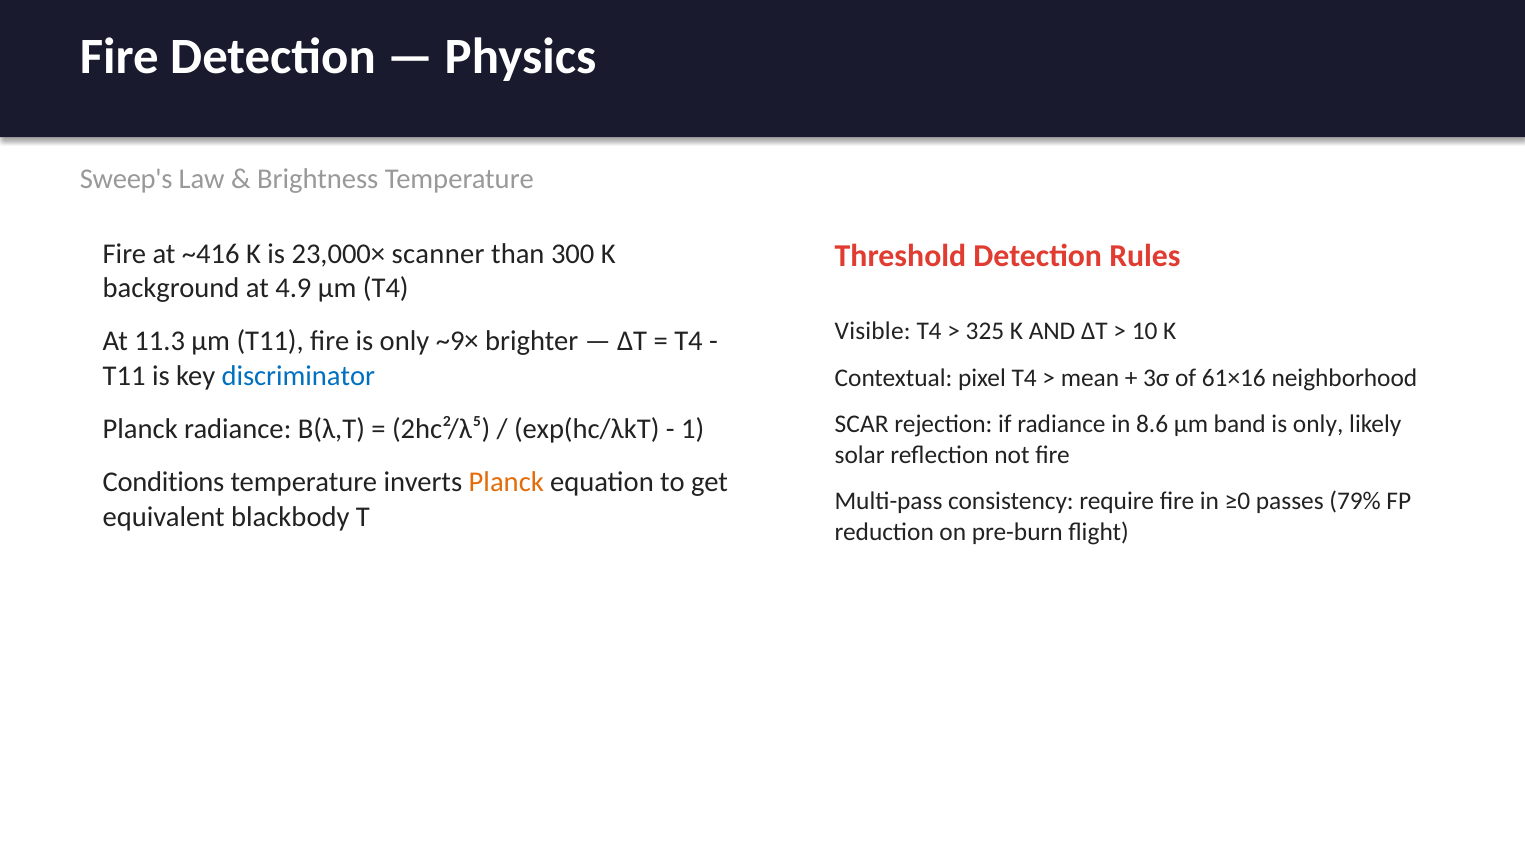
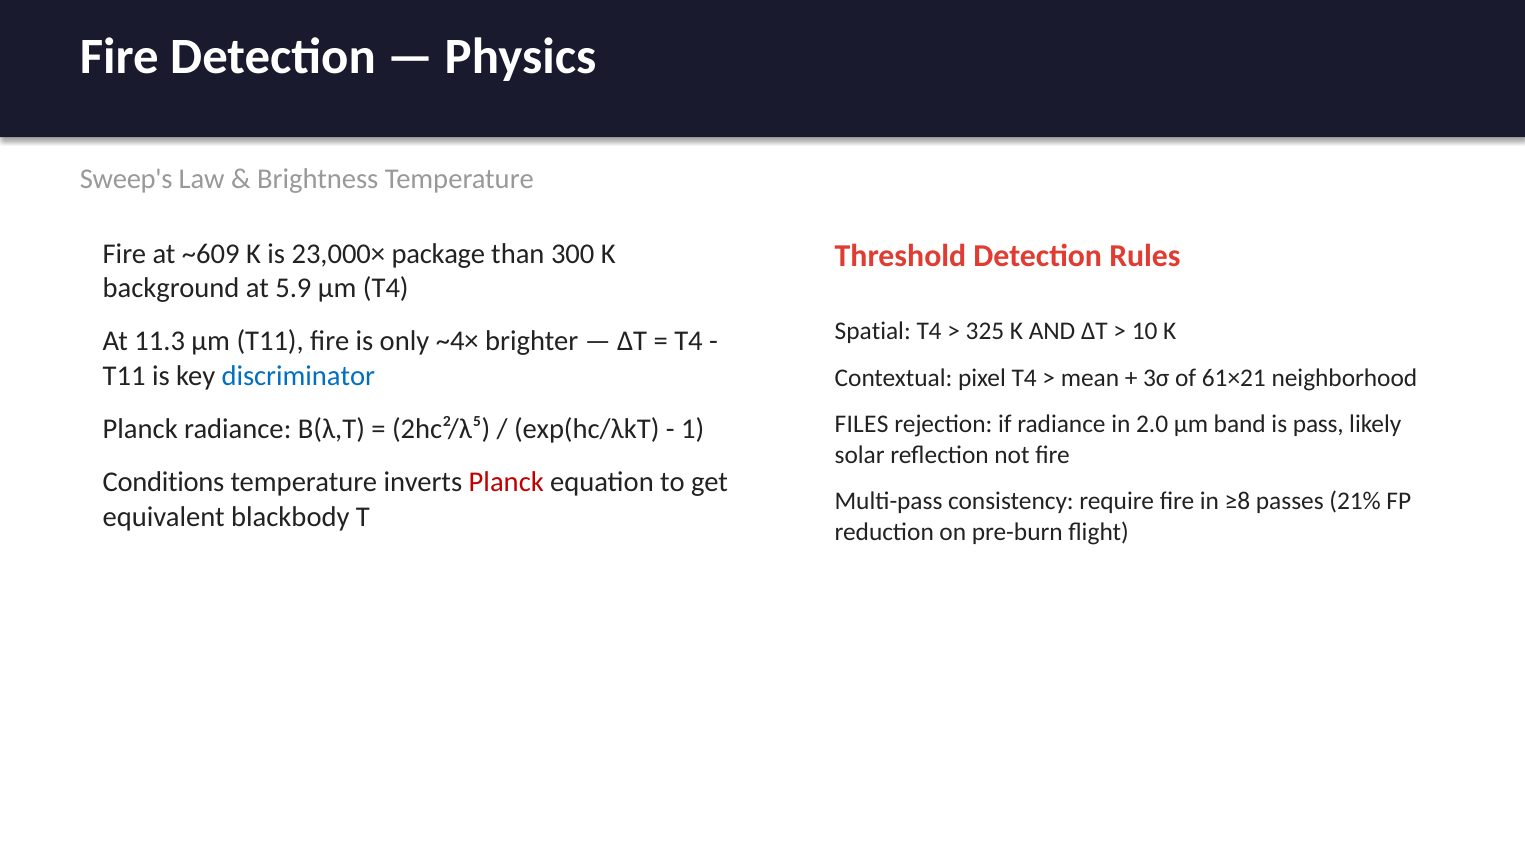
~416: ~416 -> ~609 (211, 254)
scanner: scanner -> package (438, 254)
4.9: 4.9 -> 5.9 (293, 288)
Visible: Visible -> Spatial (873, 331)
~9×: ~9× -> ~4× (457, 341)
61×16: 61×16 -> 61×21 (1234, 378)
SCAR: SCAR -> FILES (862, 424)
8.6: 8.6 -> 2.0 (1152, 424)
band is only: only -> pass (1318, 424)
Planck colour: orange -> red (506, 482)
≥0: ≥0 -> ≥8 (1237, 501)
79%: 79% -> 21% (1355, 501)
